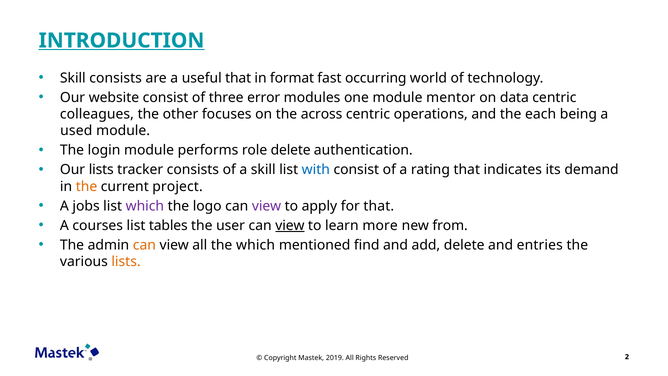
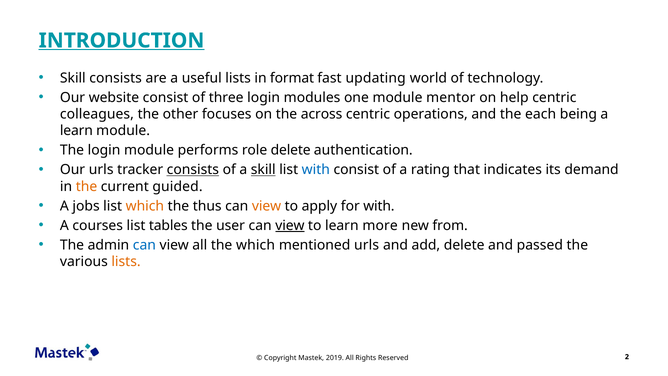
useful that: that -> lists (238, 78)
occurring: occurring -> updating (376, 78)
three error: error -> login (264, 97)
data: data -> help (514, 97)
used: used -> learn (76, 131)
Our lists: lists -> urls (101, 170)
consists underline: none -> present (193, 170)
skill underline: none -> present (263, 170)
project: project -> guided (178, 186)
which colour: purple -> orange (145, 206)
logo: logo -> thus (207, 206)
view colour: purple -> orange (267, 206)
for that: that -> with (379, 206)
can colour: orange -> blue (144, 245)
mentioned find: find -> urls (367, 245)
entries: entries -> passed (540, 245)
